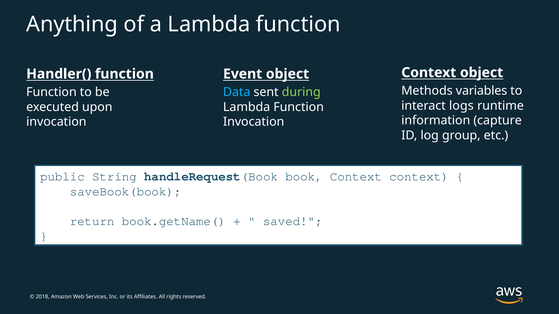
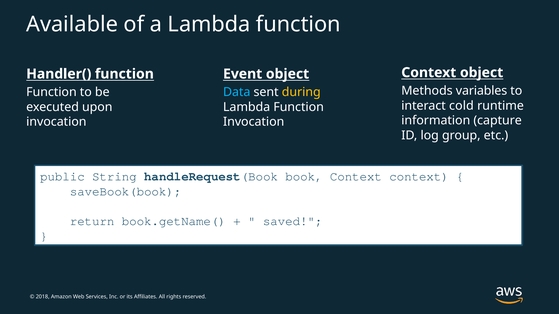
Anything: Anything -> Available (72, 24)
during colour: light green -> yellow (301, 92)
logs: logs -> cold (461, 106)
